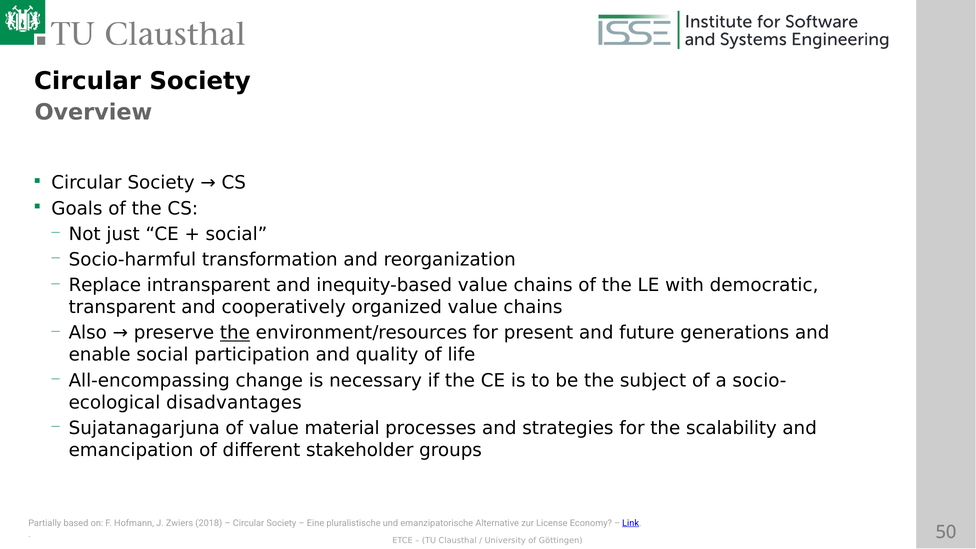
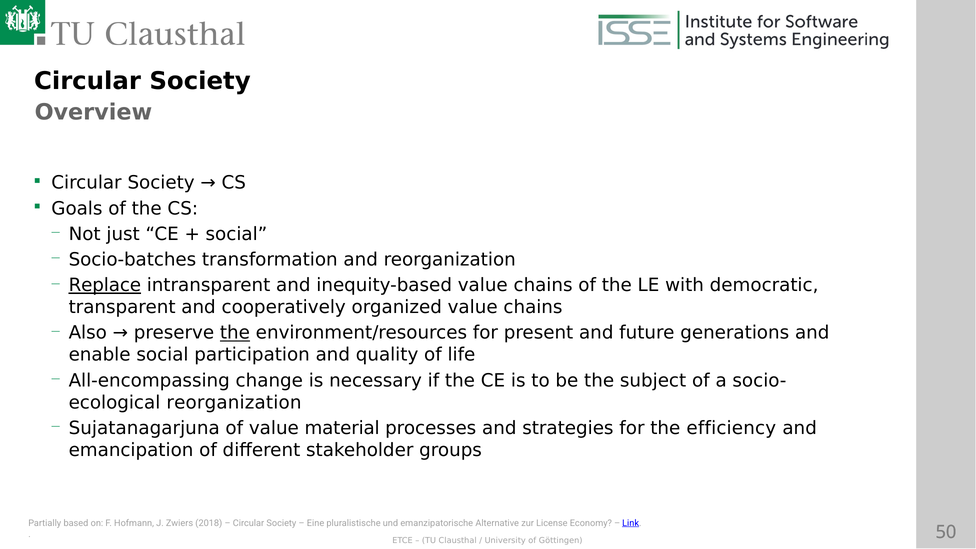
Socio-harmful: Socio-harmful -> Socio-batches (132, 260)
Replace underline: none -> present (105, 285)
disadvantages: disadvantages -> reorganization (234, 402)
scalability: scalability -> efficiency (731, 428)
